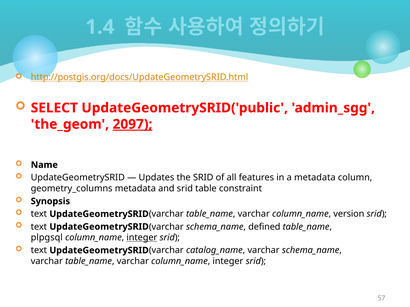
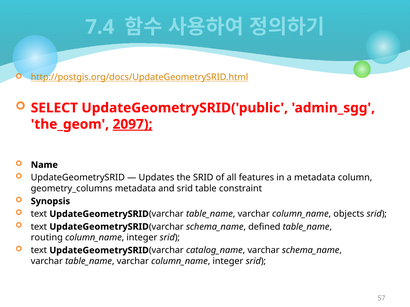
1.4: 1.4 -> 7.4 (100, 27)
version: version -> objects (349, 214)
plpgsql: plpgsql -> routing (47, 238)
integer underline: present -> none (142, 238)
